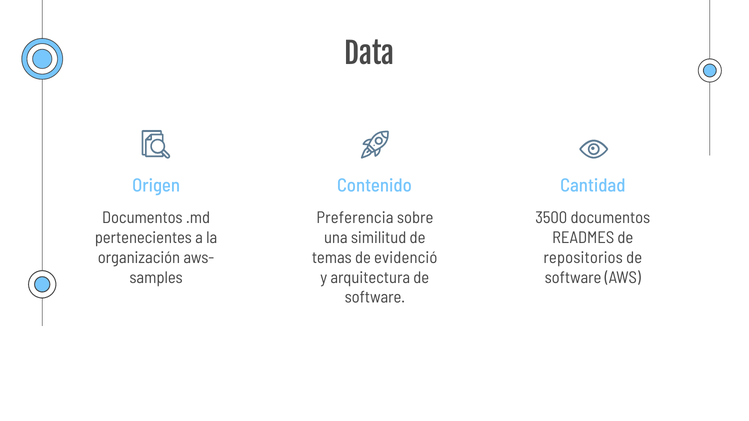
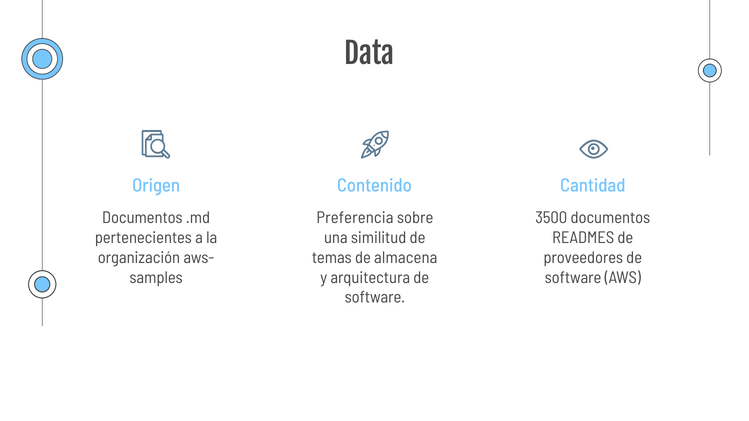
evidenció: evidenció -> almacena (406, 258)
repositorios: repositorios -> proveedores (583, 258)
